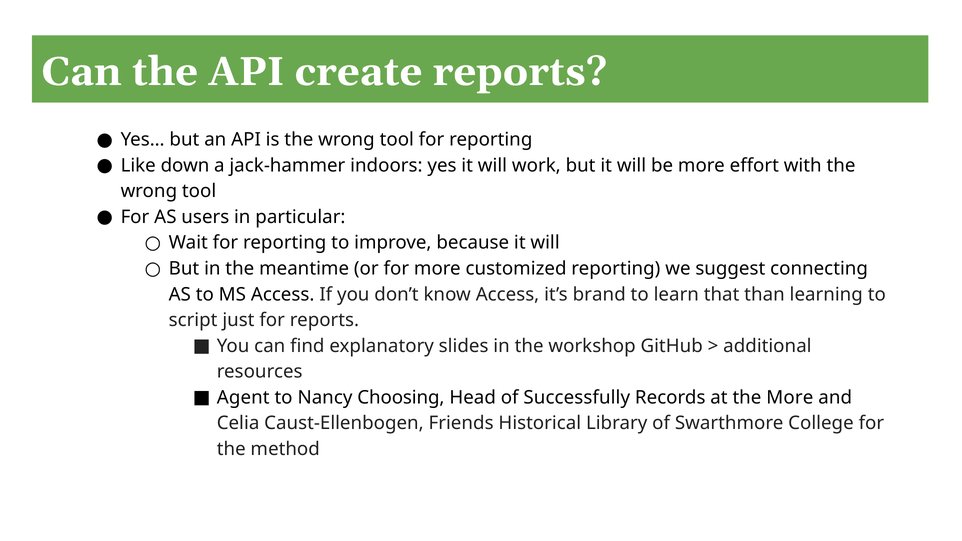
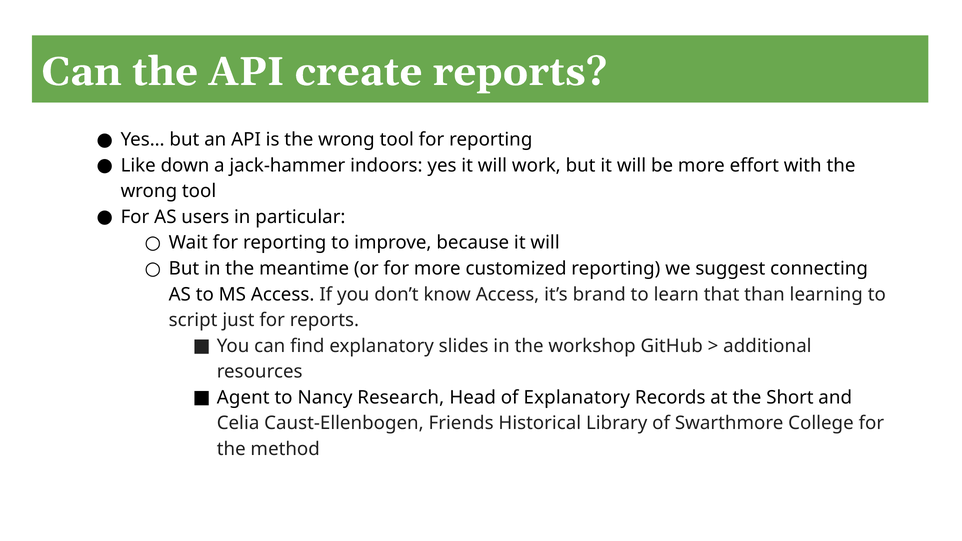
Choosing: Choosing -> Research (401, 398)
of Successfully: Successfully -> Explanatory (577, 398)
the More: More -> Short (790, 398)
